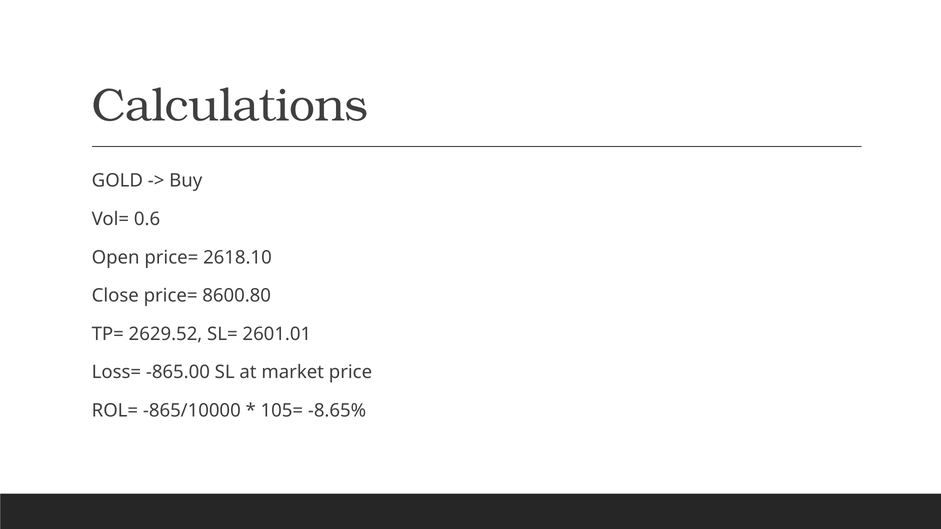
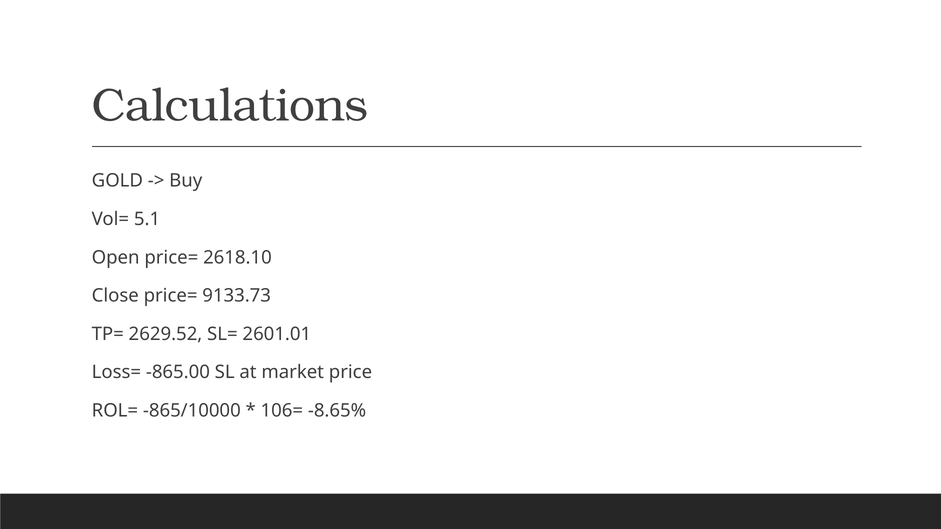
0.6: 0.6 -> 5.1 (147, 219)
8600.80: 8600.80 -> 9133.73 (237, 296)
105=: 105= -> 106= (282, 411)
